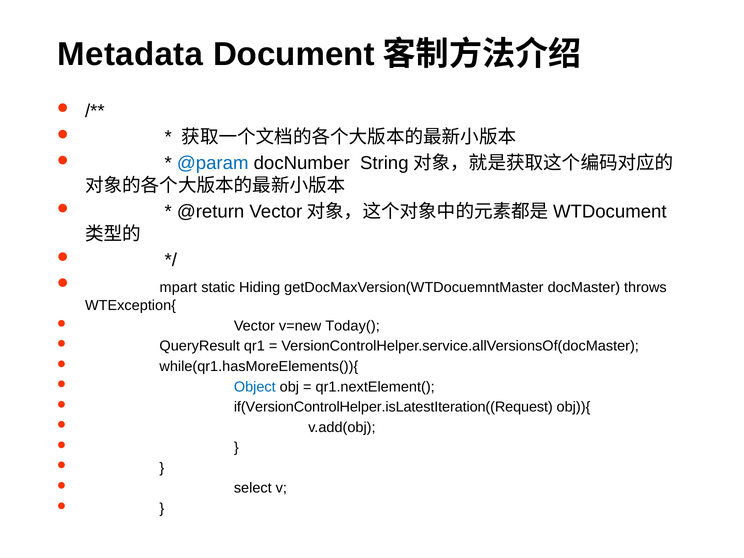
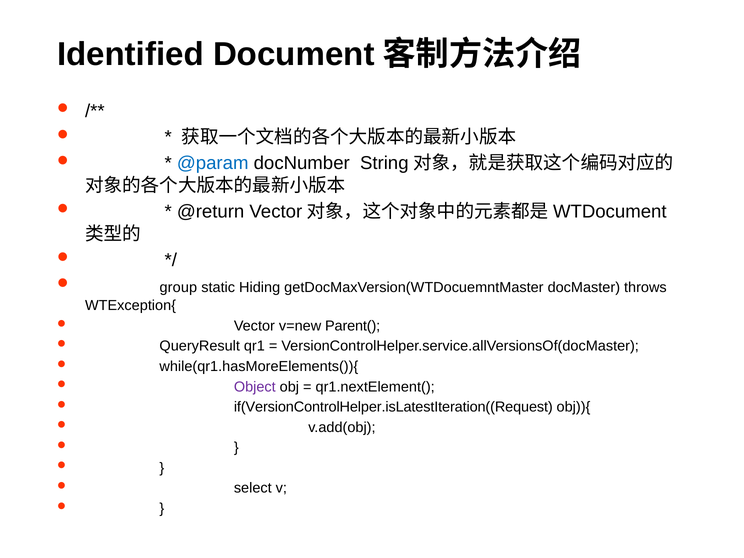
Metadata: Metadata -> Identified (130, 55)
mpart: mpart -> group (178, 287)
Today(: Today( -> Parent( (353, 326)
Object colour: blue -> purple (255, 387)
